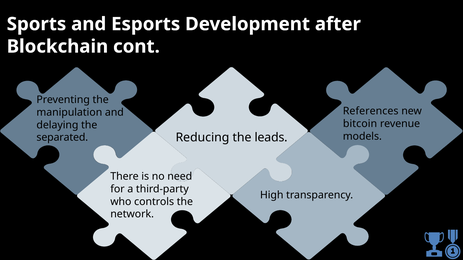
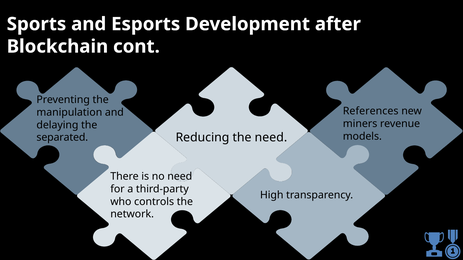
bitcoin: bitcoin -> miners (360, 124)
the leads: leads -> need (271, 138)
